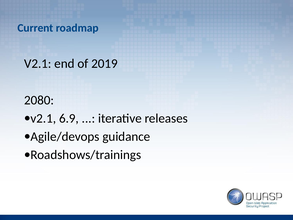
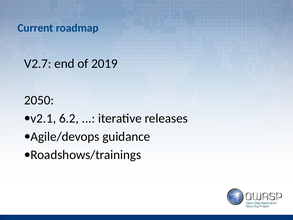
V2.1: V2.1 -> V2.7 (38, 64)
2080: 2080 -> 2050 (39, 100)
6.9: 6.9 -> 6.2 (69, 118)
